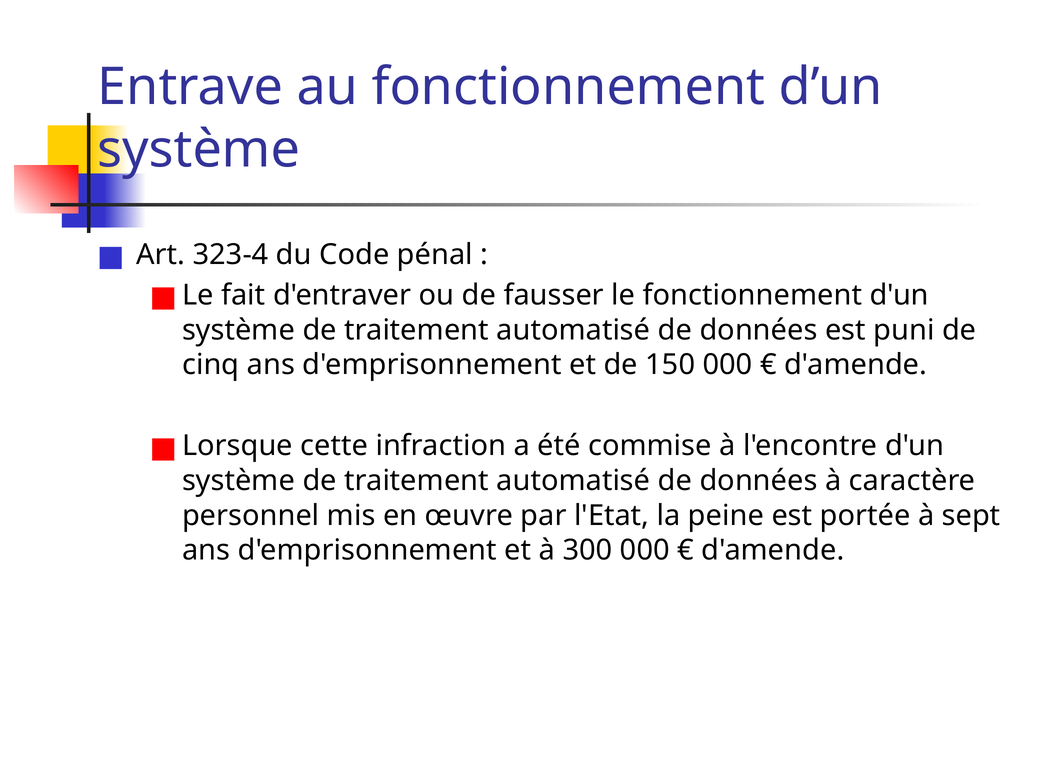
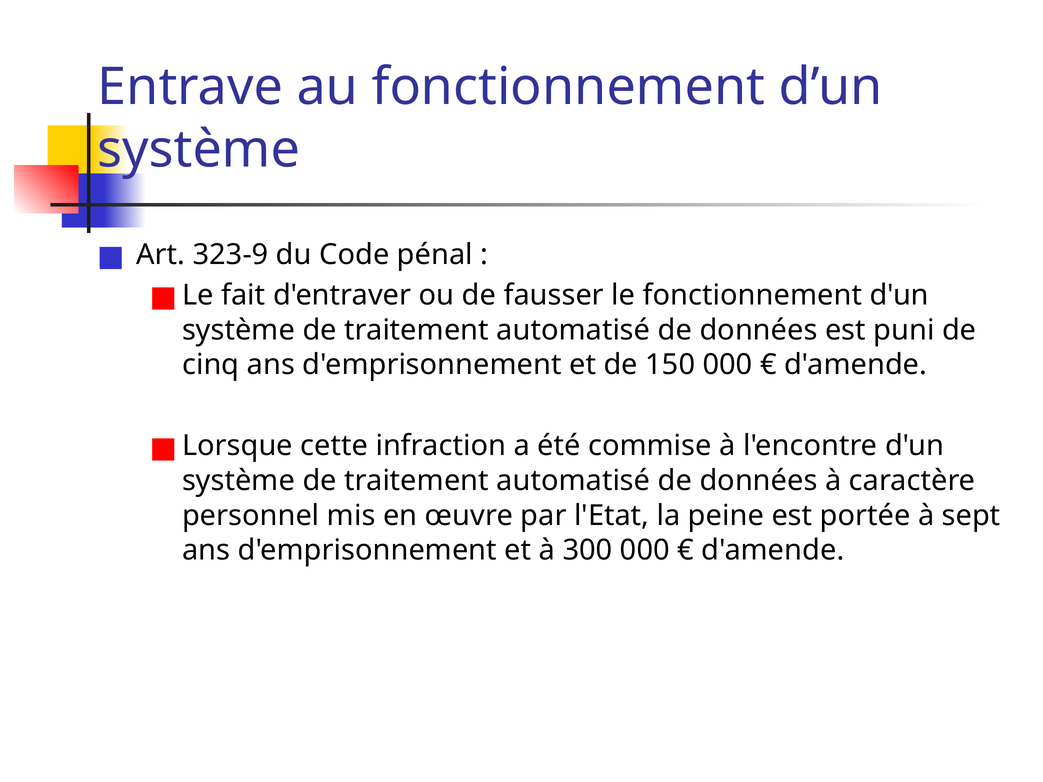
323-4: 323-4 -> 323-9 (231, 255)
